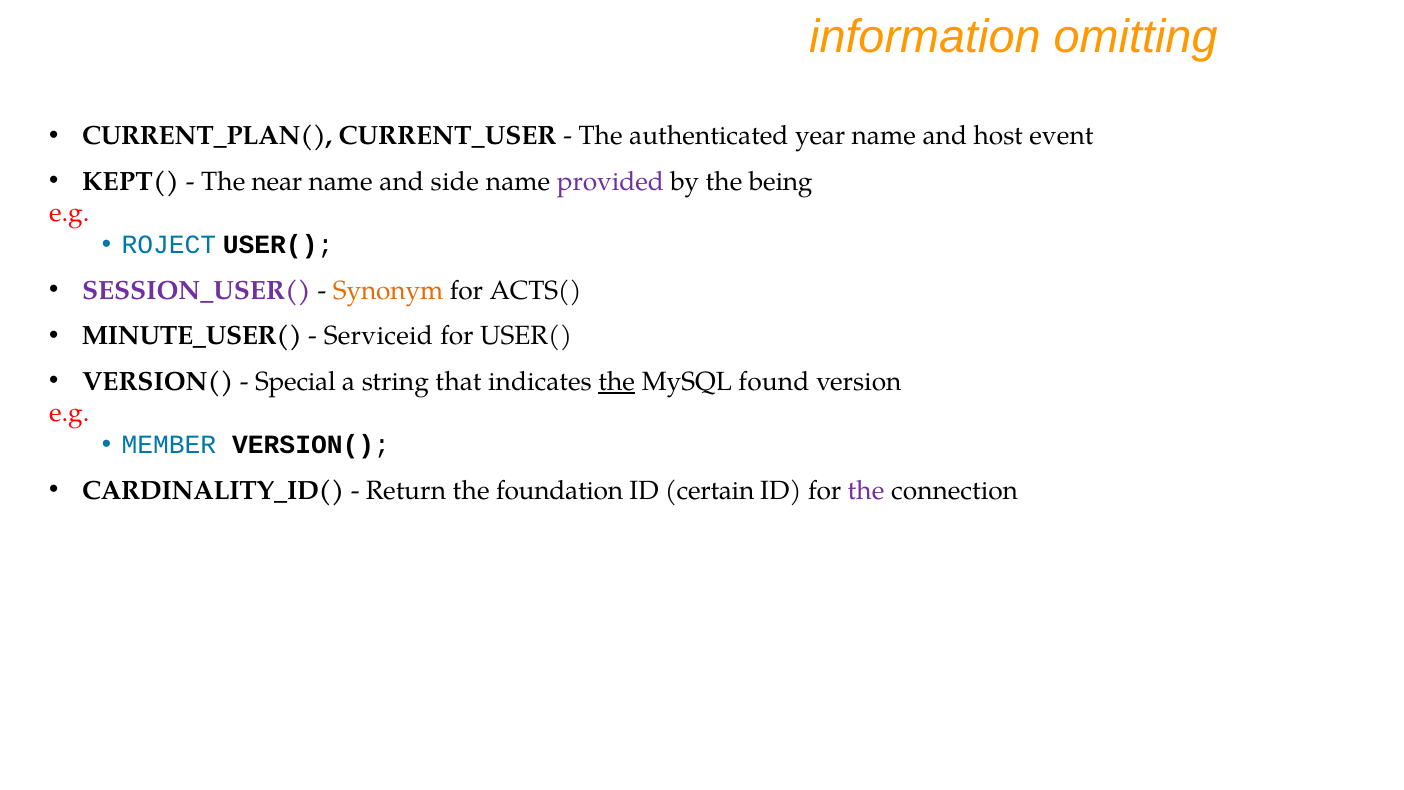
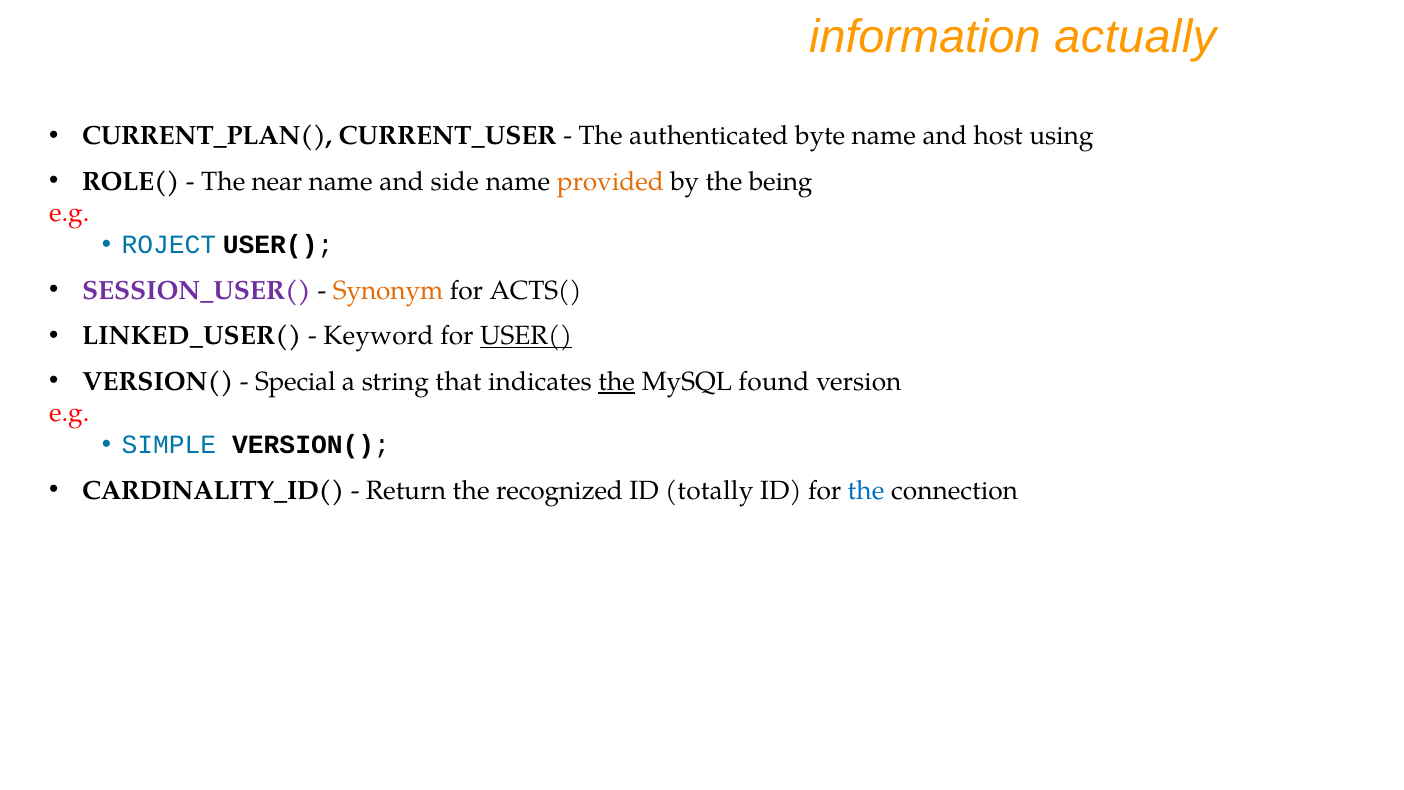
omitting: omitting -> actually (1135, 37)
year: year -> byte (820, 136)
event: event -> using (1061, 136)
KEPT(: KEPT( -> ROLE( (131, 182)
provided colour: purple -> orange (610, 182)
MINUTE_USER(: MINUTE_USER( -> LINKED_USER( (192, 336)
Serviceid: Serviceid -> Keyword (378, 336)
USER( underline: none -> present (526, 336)
MEMBER: MEMBER -> SIMPLE (169, 445)
foundation: foundation -> recognized (560, 490)
certain: certain -> totally (709, 490)
the colour: purple -> blue (866, 490)
